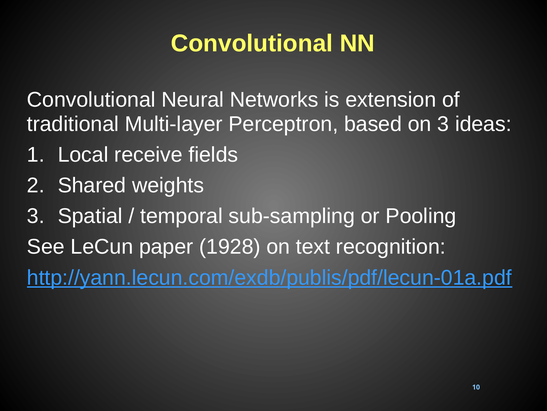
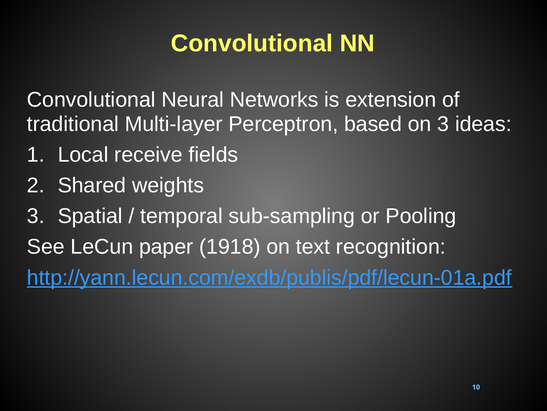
1928: 1928 -> 1918 (230, 246)
